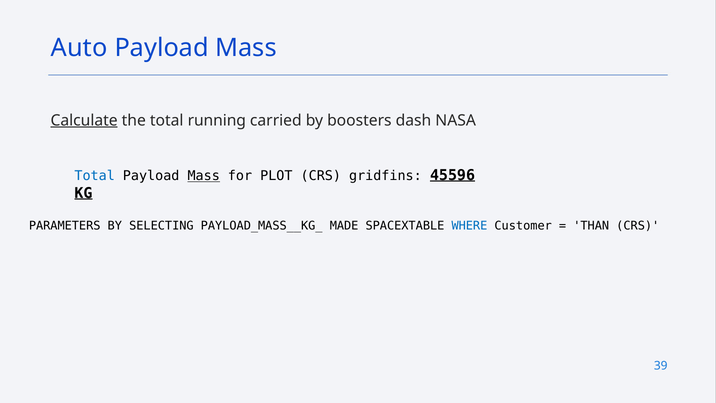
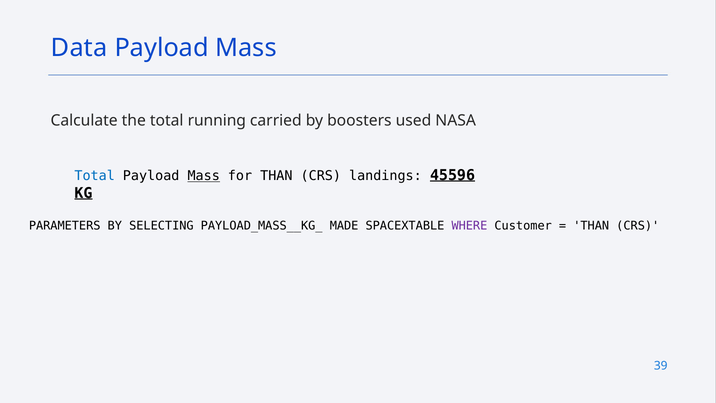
Auto: Auto -> Data (79, 48)
Calculate underline: present -> none (84, 120)
dash: dash -> used (413, 120)
for PLOT: PLOT -> THAN (276, 176)
gridfins: gridfins -> landings (385, 176)
WHERE colour: blue -> purple (469, 225)
